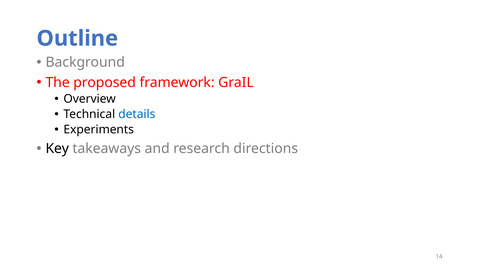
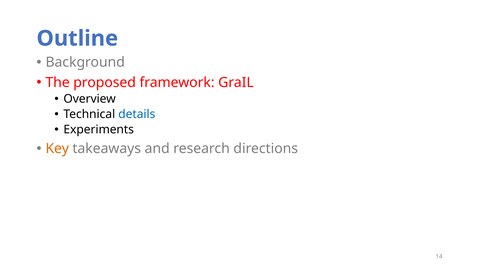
Key colour: black -> orange (57, 149)
